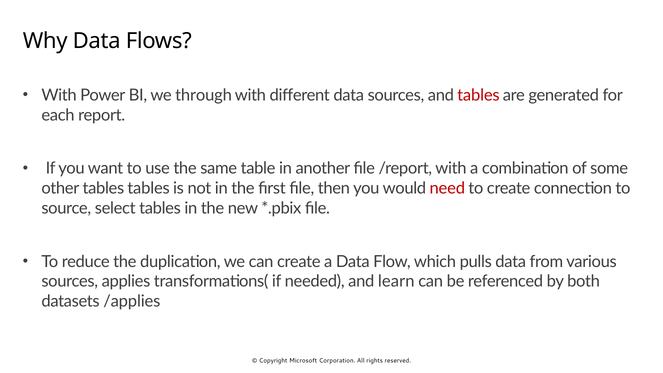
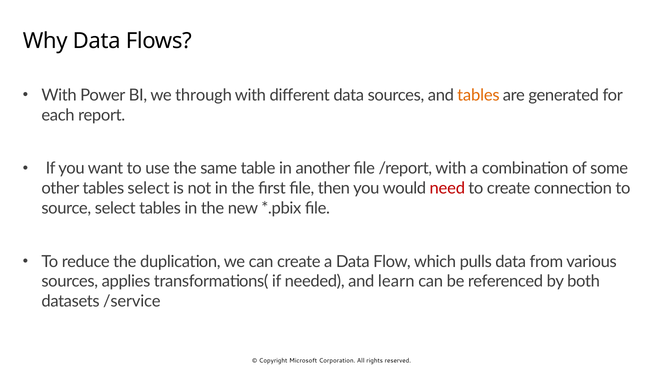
tables colour: red -> orange (478, 95)
tables tables: tables -> select (148, 188)
/applies: /applies -> /service (132, 301)
